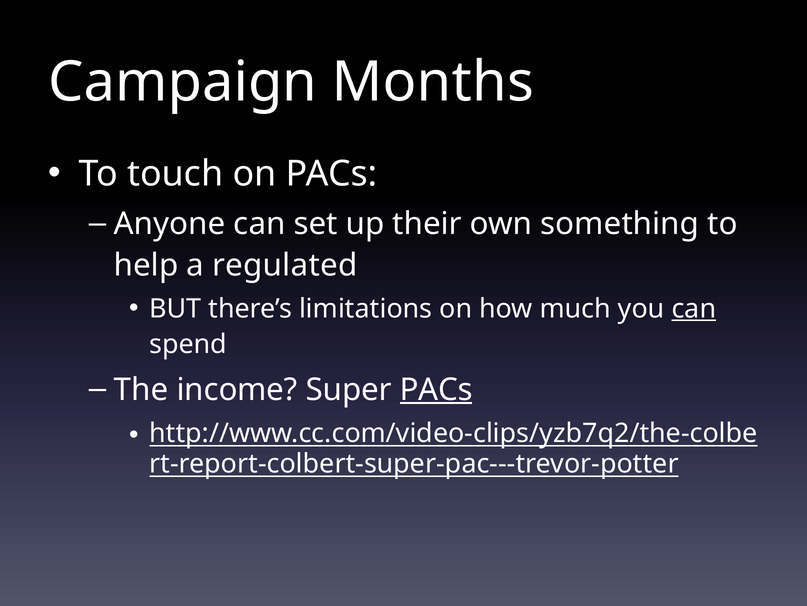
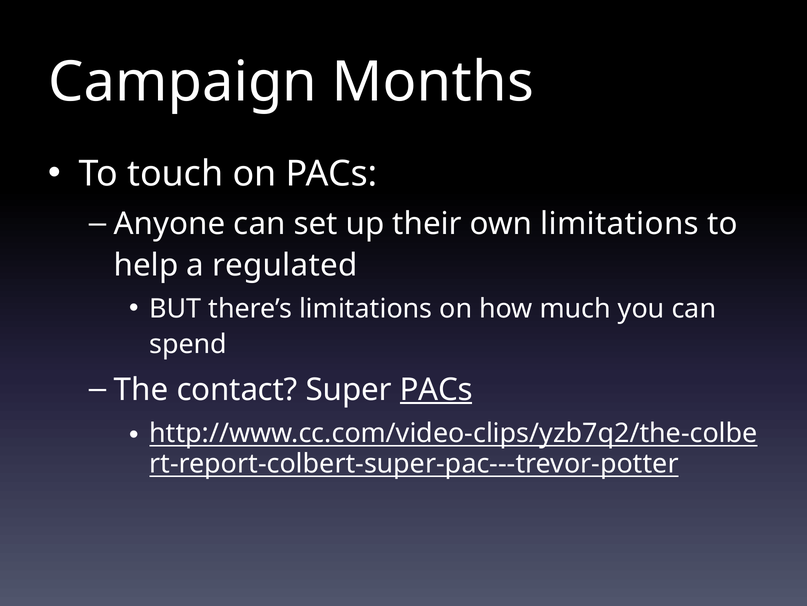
own something: something -> limitations (620, 224)
can underline: present -> none (694, 308)
income: income -> contact (237, 389)
